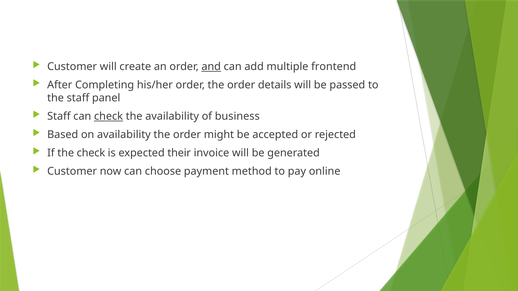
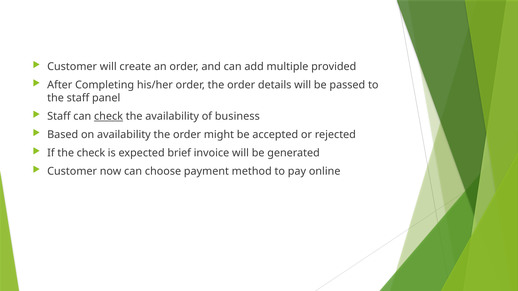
and underline: present -> none (211, 67)
frontend: frontend -> provided (334, 67)
their: their -> brief (179, 153)
